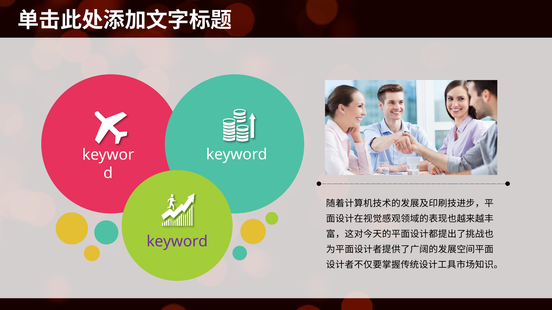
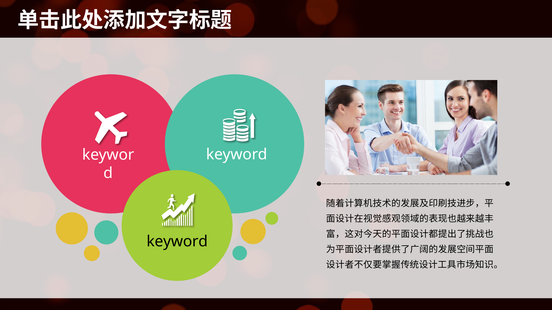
keyword colour: purple -> black (177, 242)
